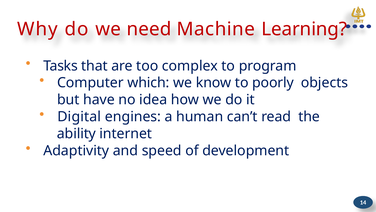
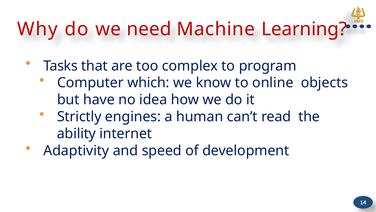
poorly: poorly -> online (273, 83)
Digital: Digital -> Strictly (79, 116)
